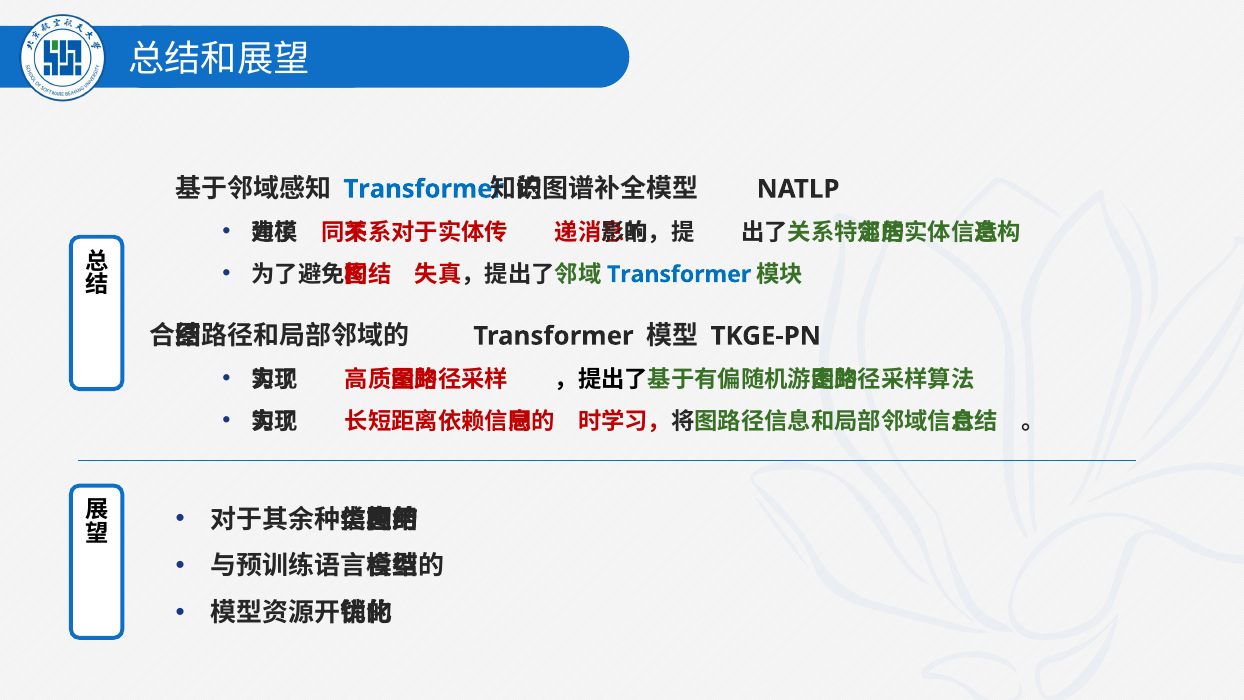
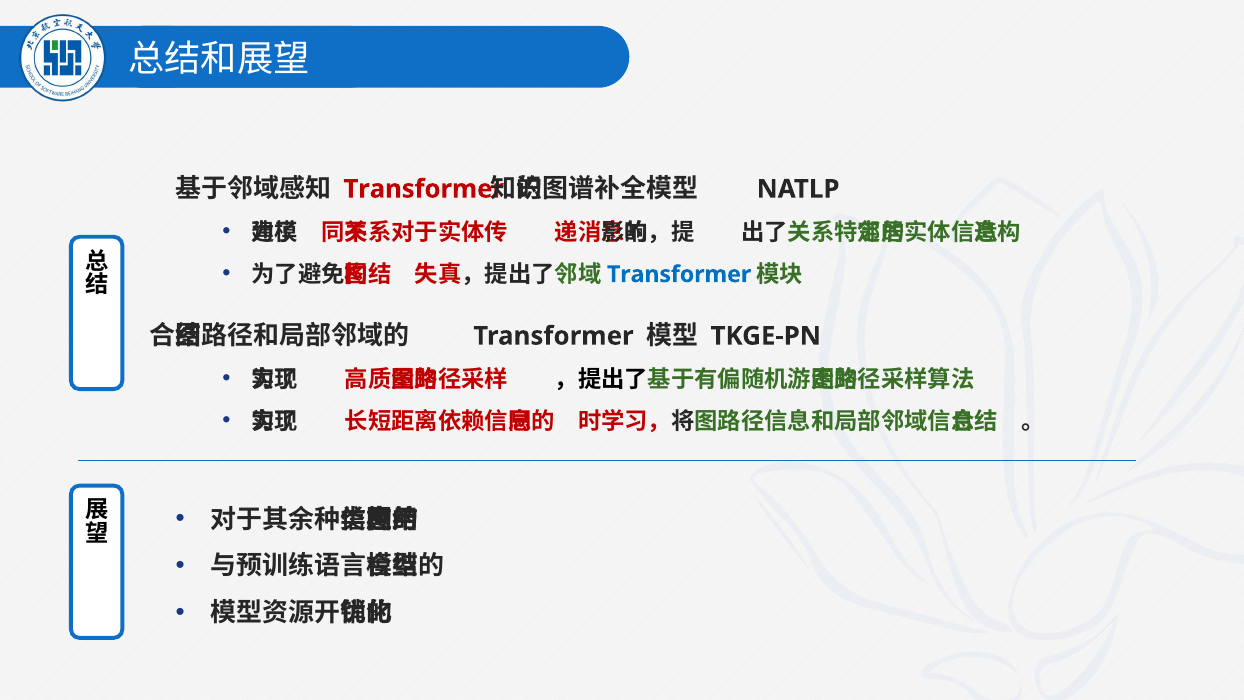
Transformer colour: blue -> red (424, 189)
